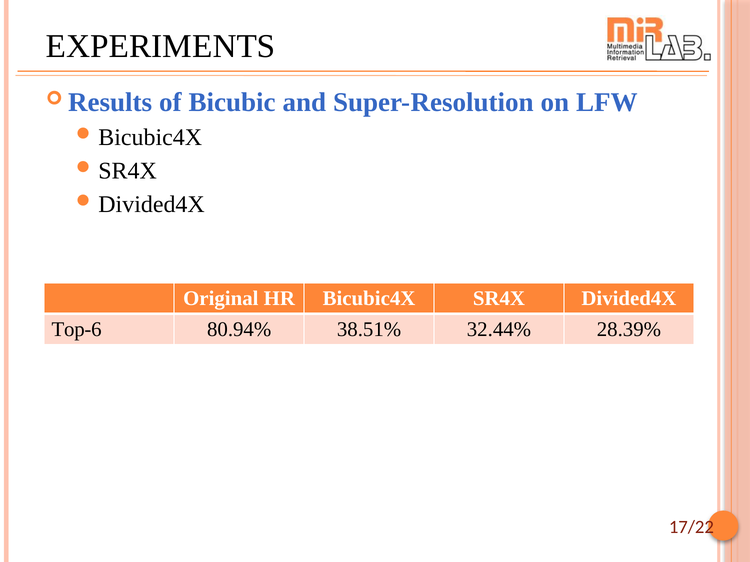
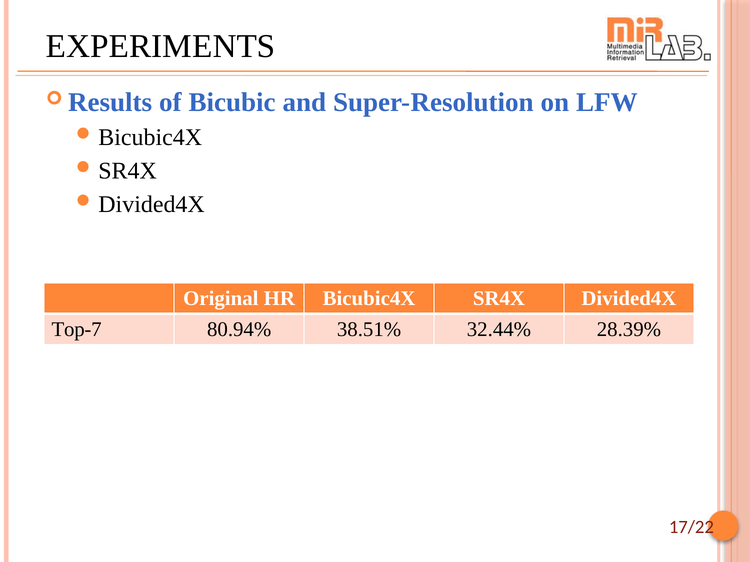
Top-6: Top-6 -> Top-7 (77, 329)
